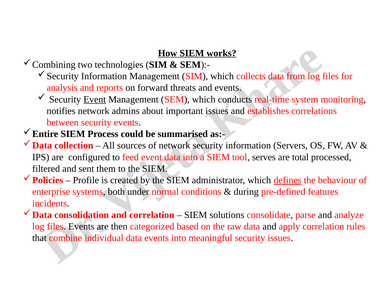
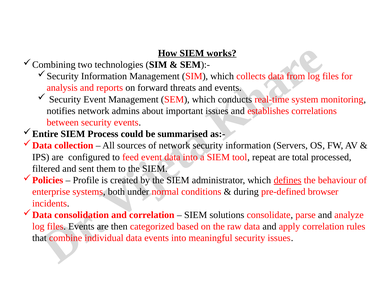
Event underline: present -> none (95, 99)
serves: serves -> repeat (264, 157)
features: features -> browser (323, 192)
